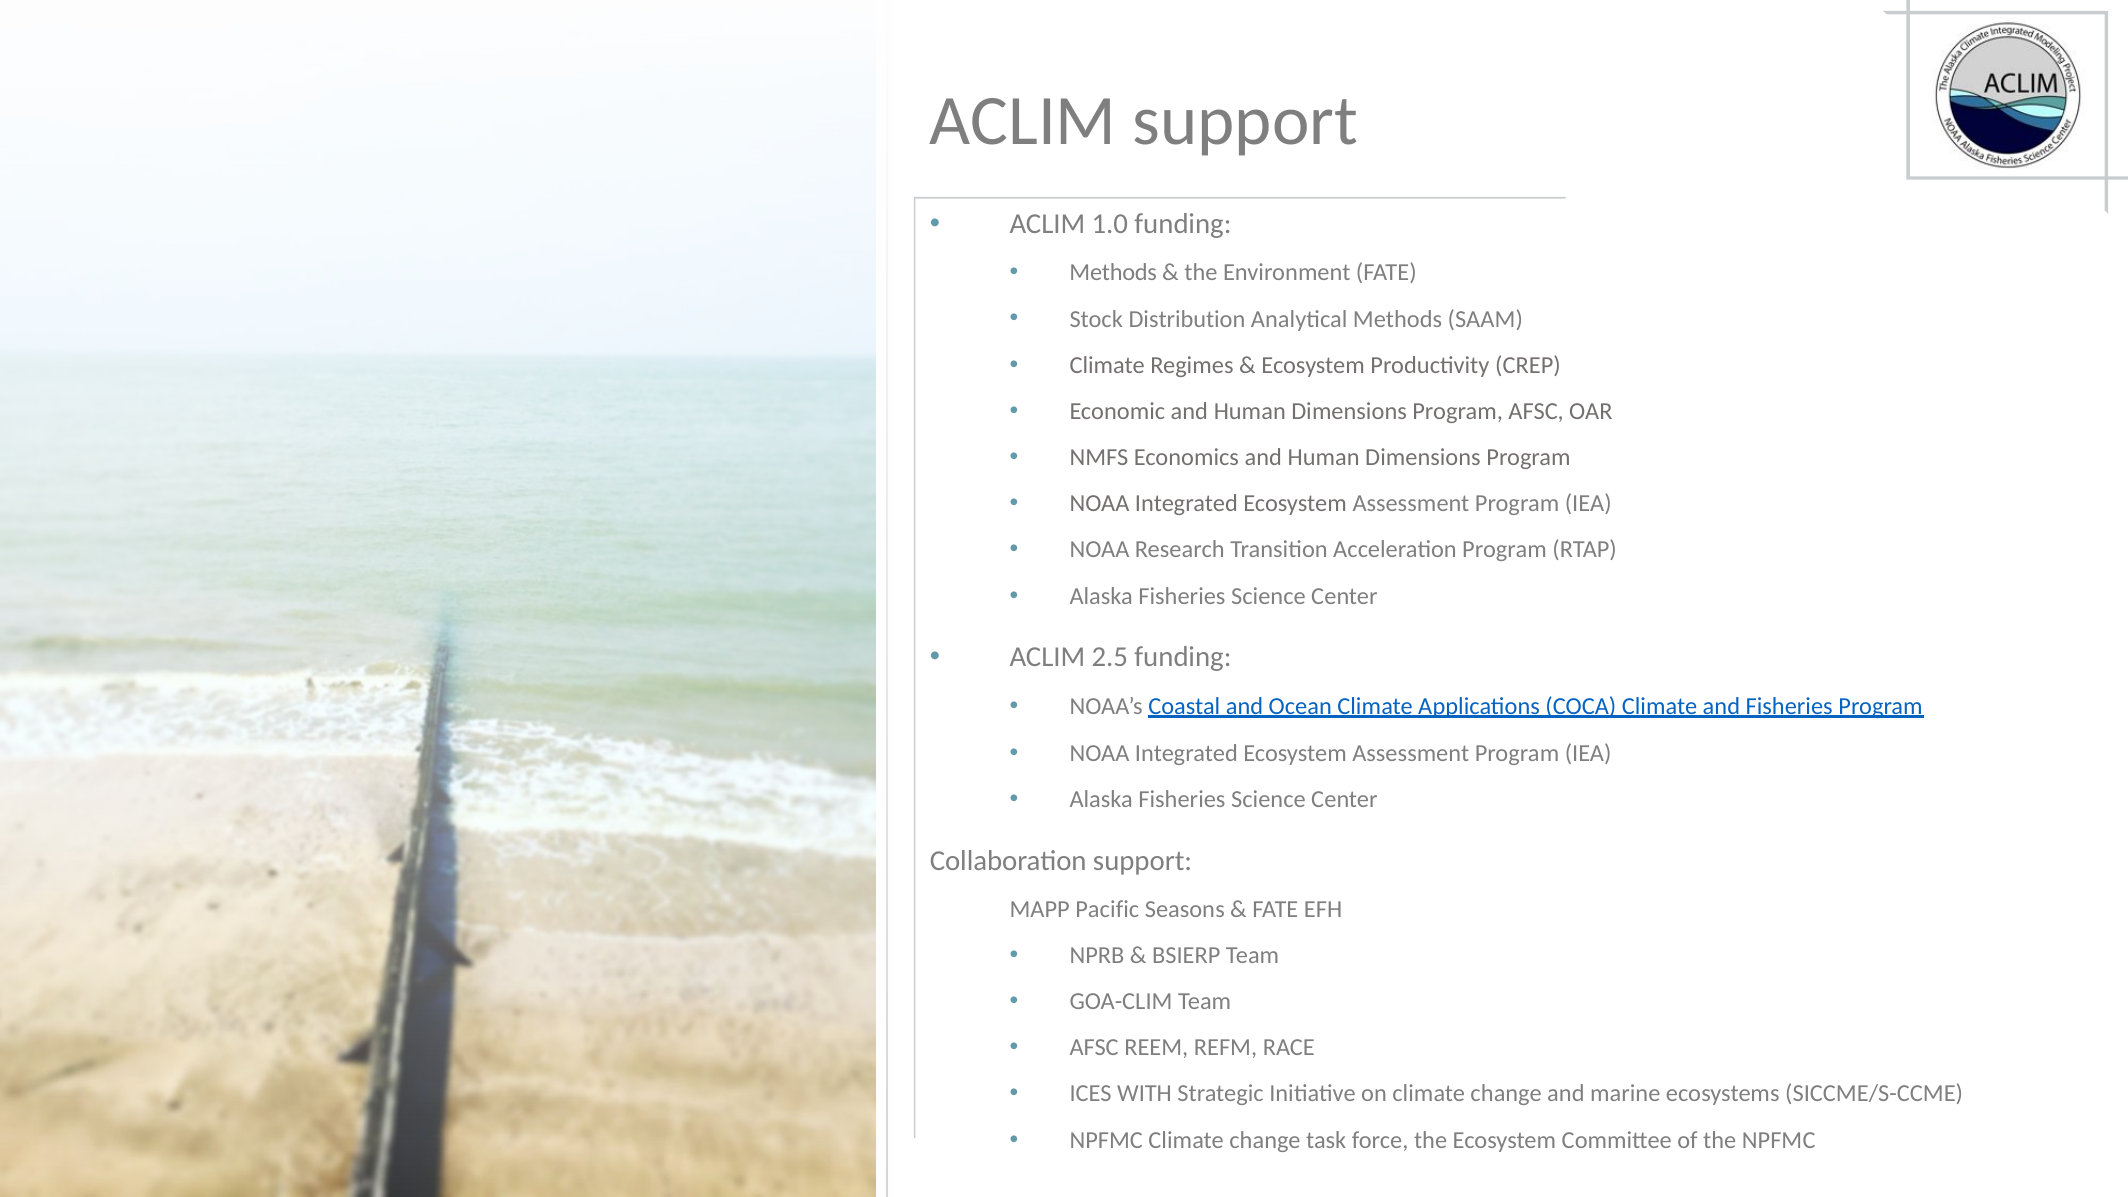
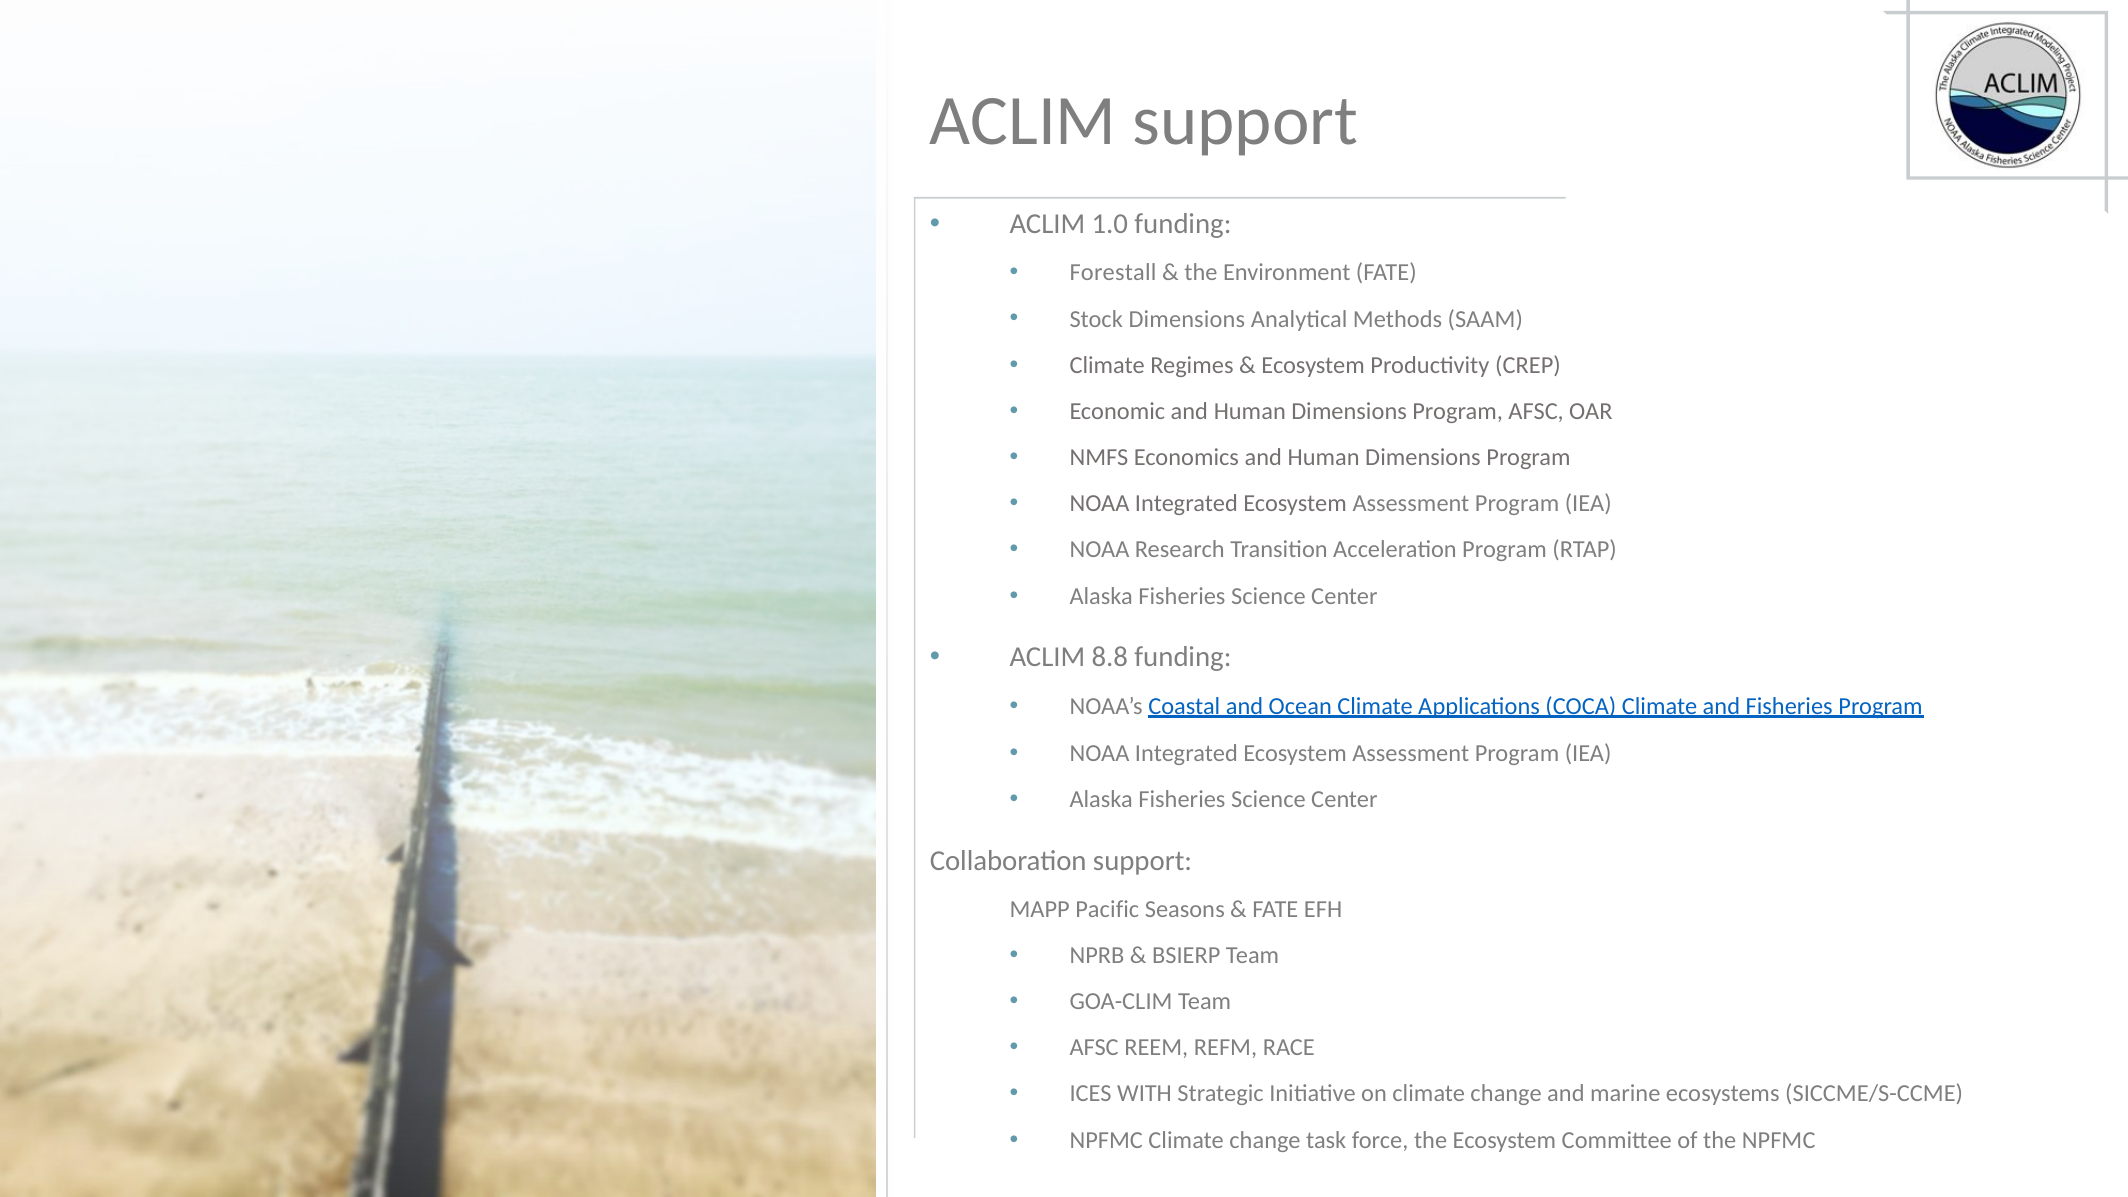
Methods: Methods -> Forestall (1113, 273)
Stock Distribution: Distribution -> Dimensions (1187, 319)
2.5: 2.5 -> 8.8 (1110, 657)
